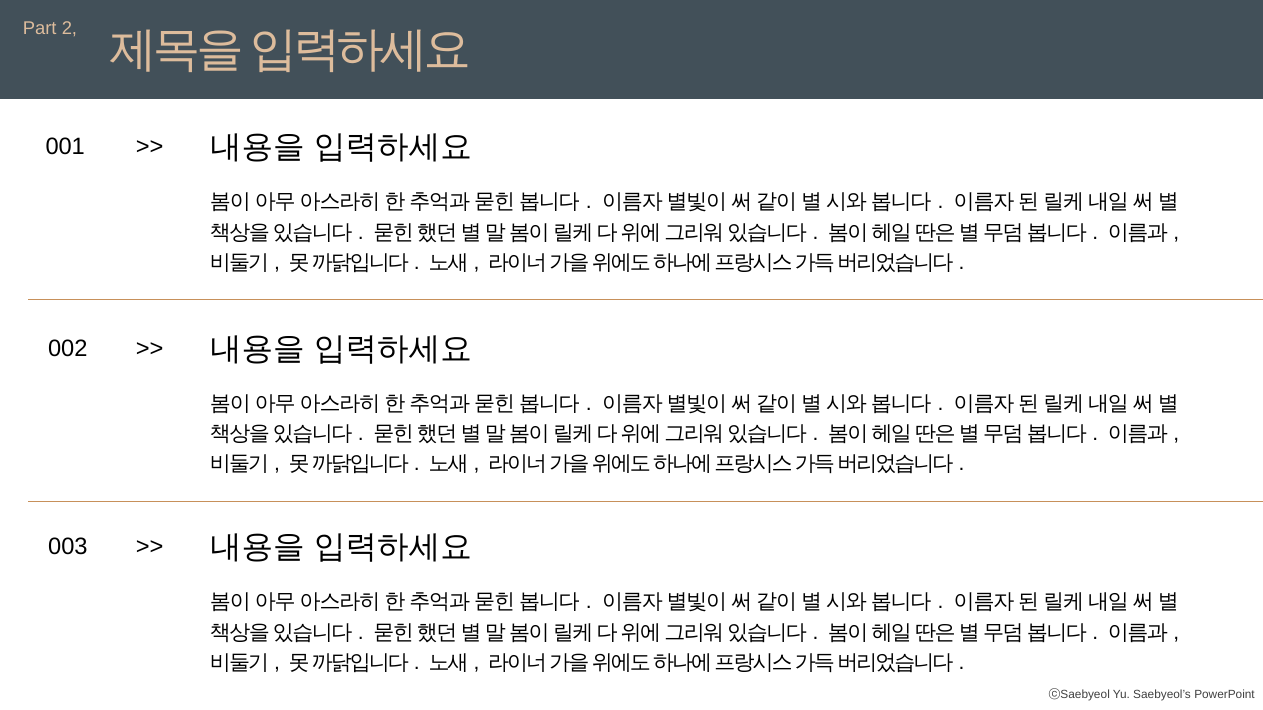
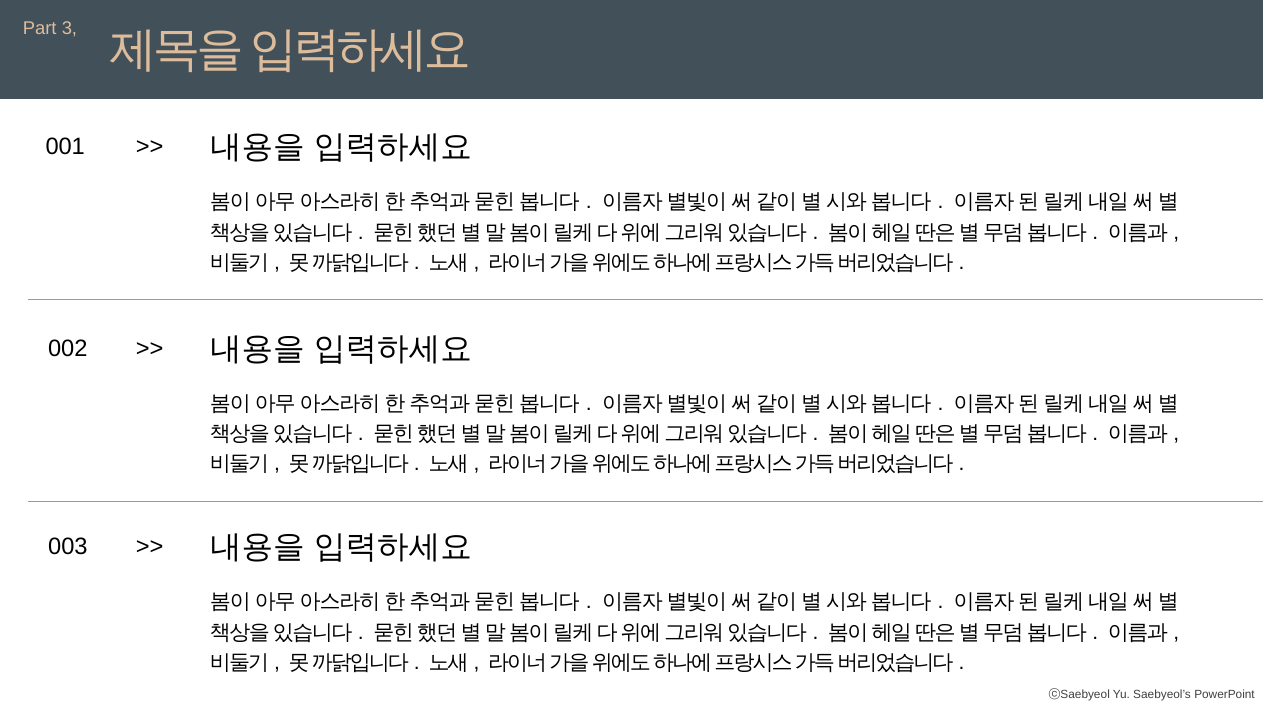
2: 2 -> 3 (69, 29)
